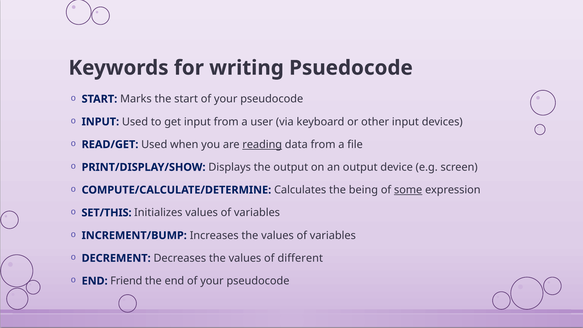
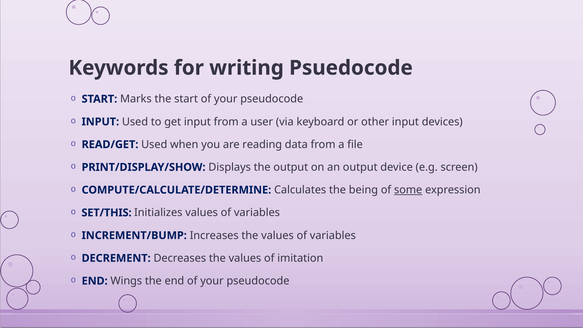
reading underline: present -> none (262, 144)
different: different -> imitation (300, 258)
Friend: Friend -> Wings (126, 281)
